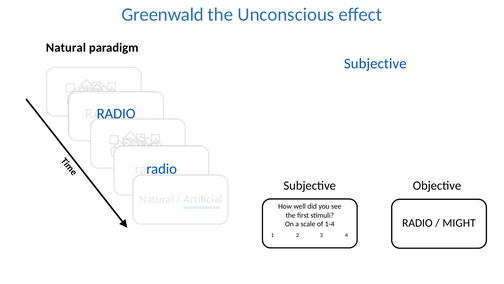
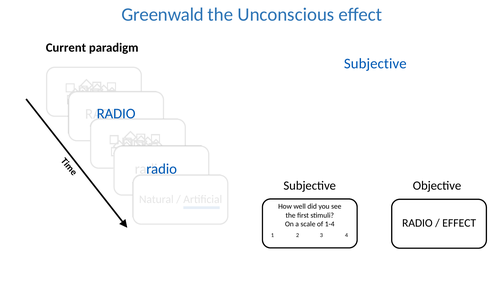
Natural: Natural -> Current (66, 48)
MIGHT: MIGHT -> EFFECT (459, 223)
